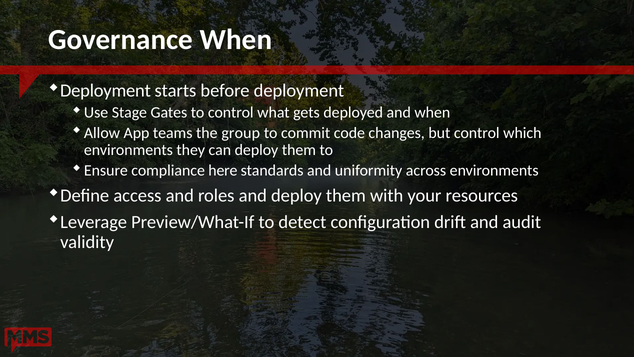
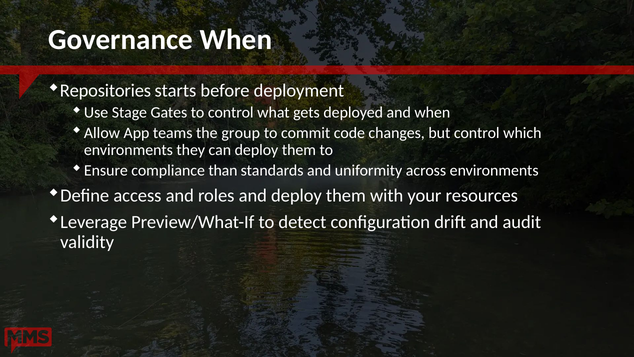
Deployment: Deployment -> Repositories (105, 91)
here: here -> than (223, 170)
